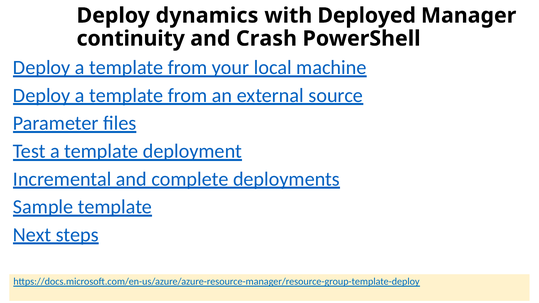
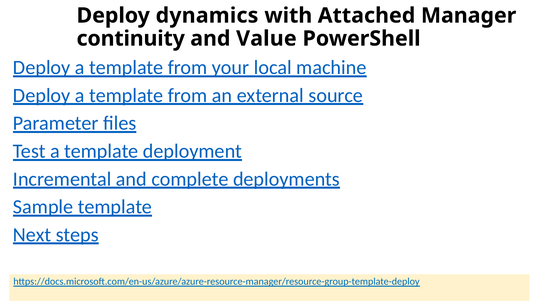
Deployed: Deployed -> Attached (367, 16)
Crash: Crash -> Value (266, 39)
